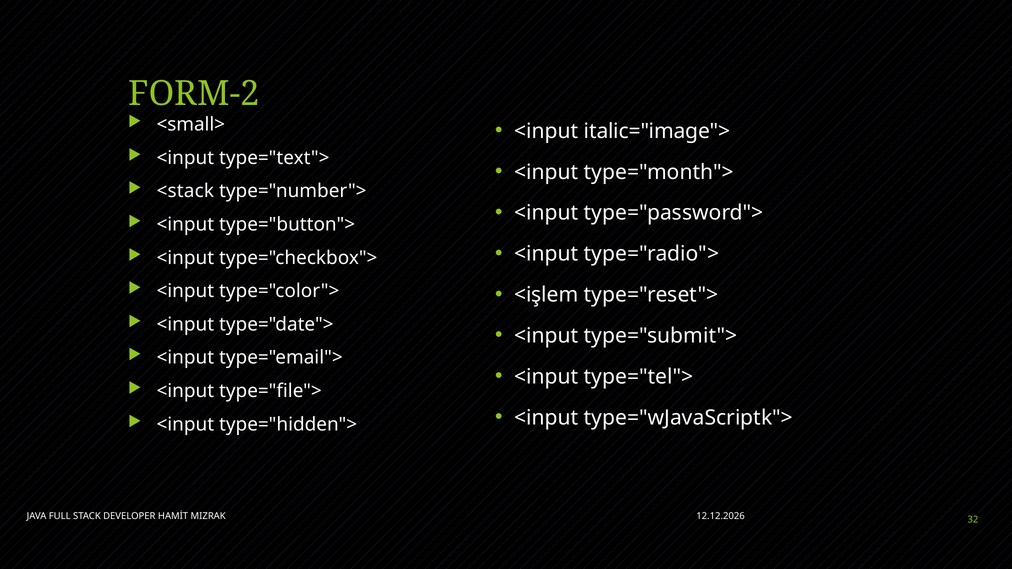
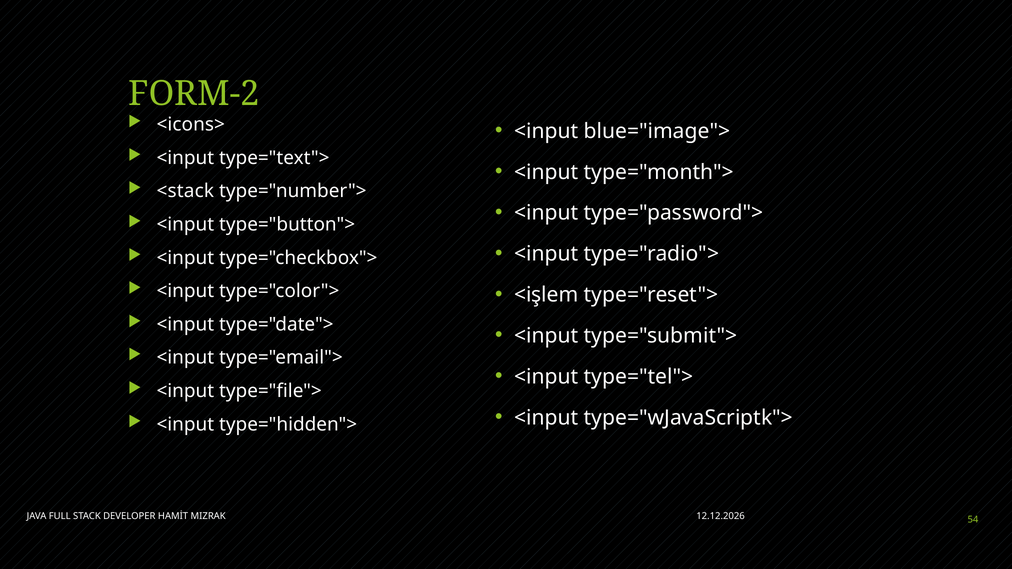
<small>: <small> -> <icons> (191, 125)
italic="image">: italic="image"> -> blue="image"> (657, 131)
32: 32 -> 54 (973, 520)
